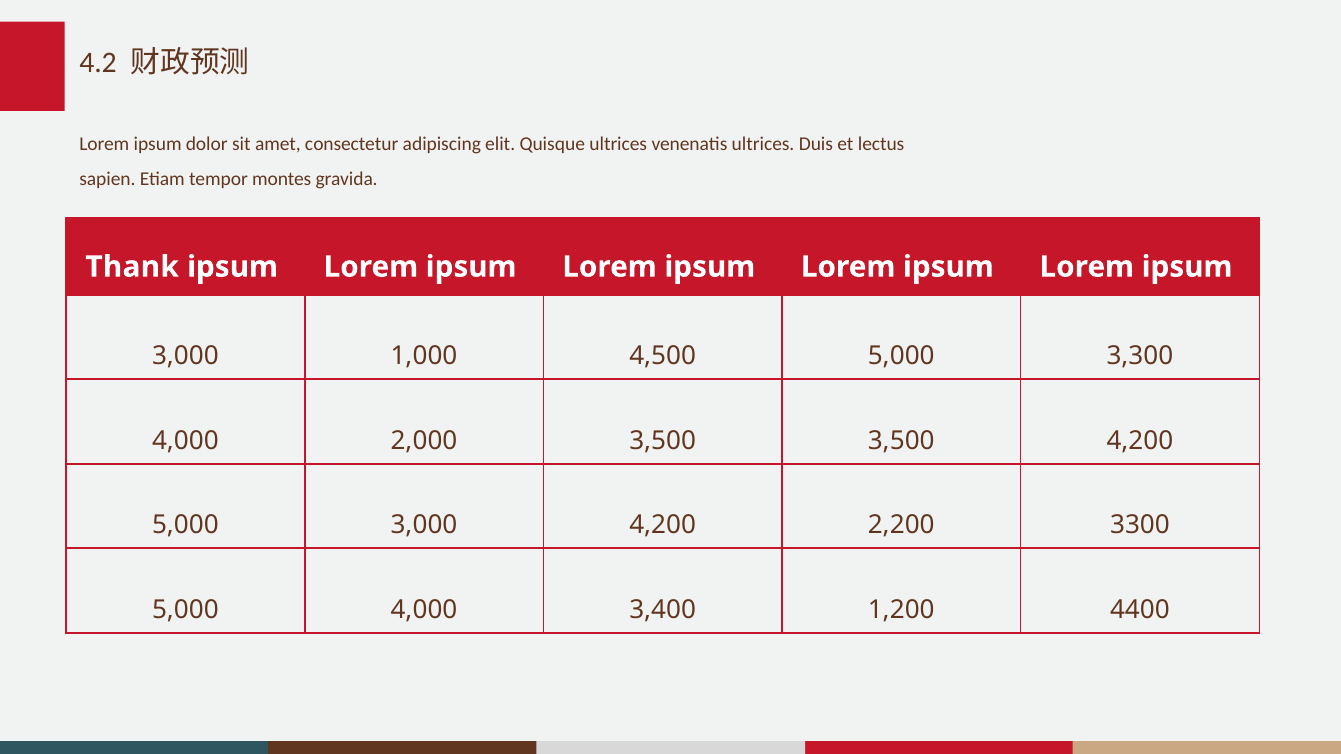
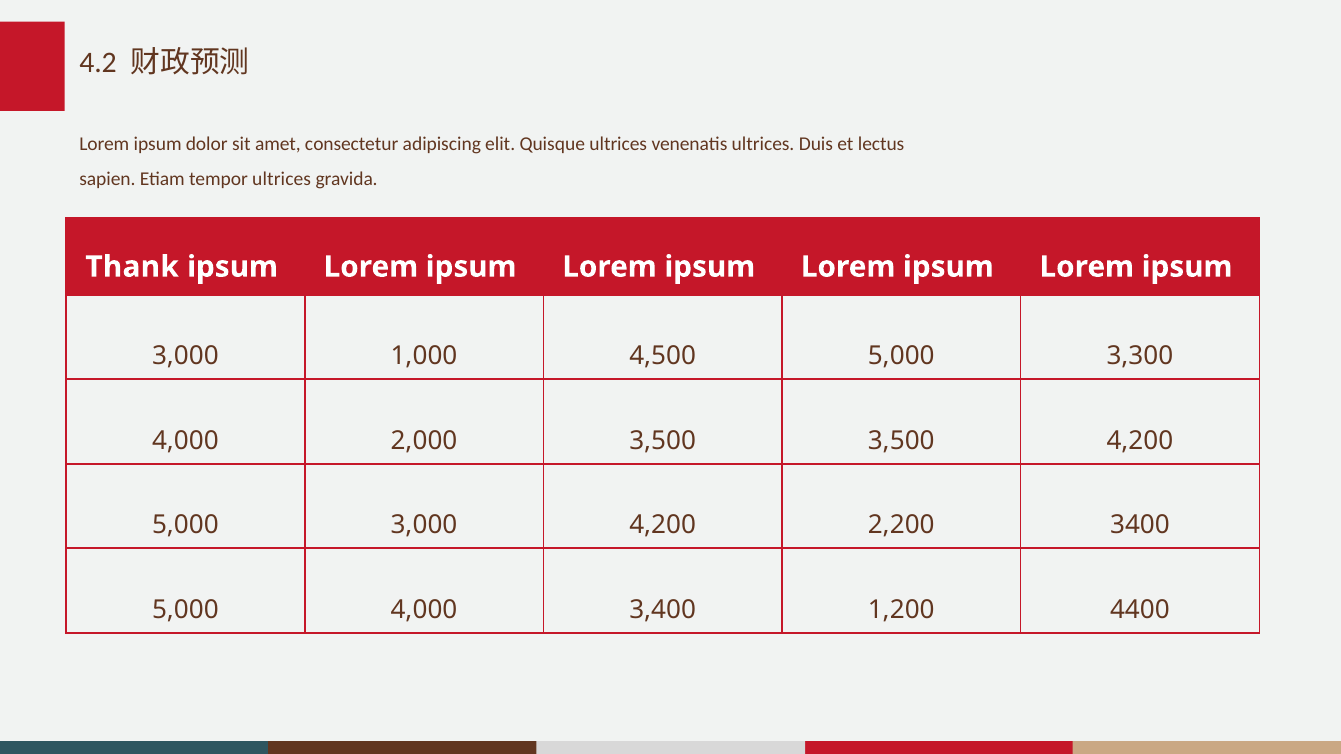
tempor montes: montes -> ultrices (282, 179)
3300: 3300 -> 3400 (1140, 526)
